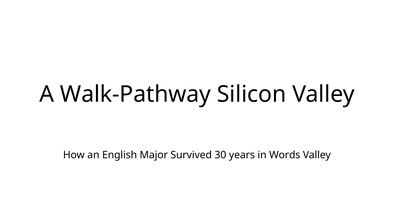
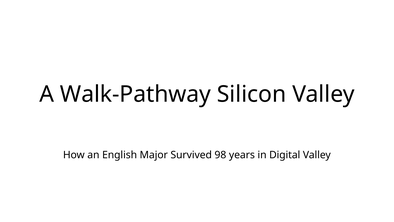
30: 30 -> 98 (220, 155)
Words: Words -> Digital (285, 155)
